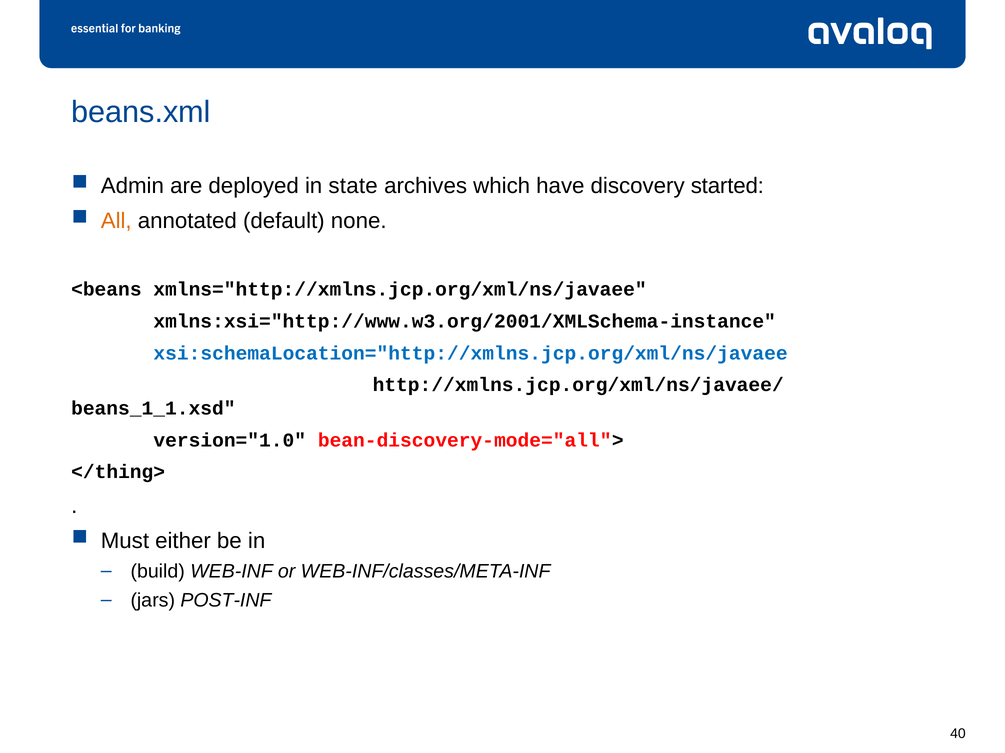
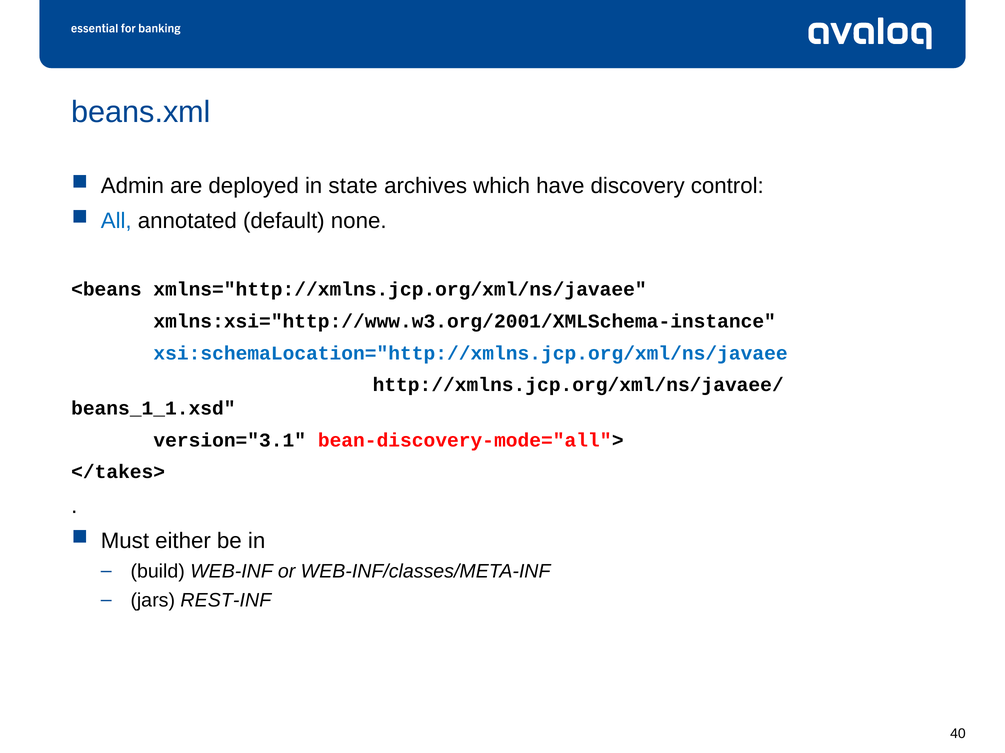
started: started -> control (727, 186)
All colour: orange -> blue (116, 221)
version="1.0: version="1.0 -> version="3.1 (230, 441)
</thing>: </thing> -> </takes> (118, 473)
POST-INF: POST-INF -> REST-INF (226, 601)
